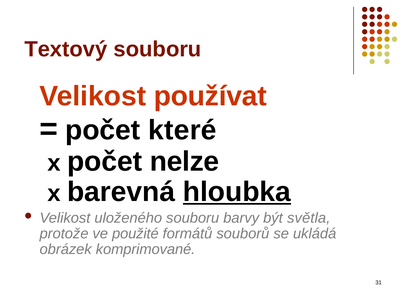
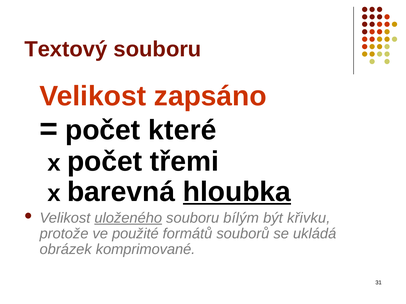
používat: používat -> zapsáno (210, 96)
nelze: nelze -> třemi (184, 162)
uloženého underline: none -> present (128, 218)
barvy: barvy -> bílým (241, 218)
světla: světla -> křivku (309, 218)
